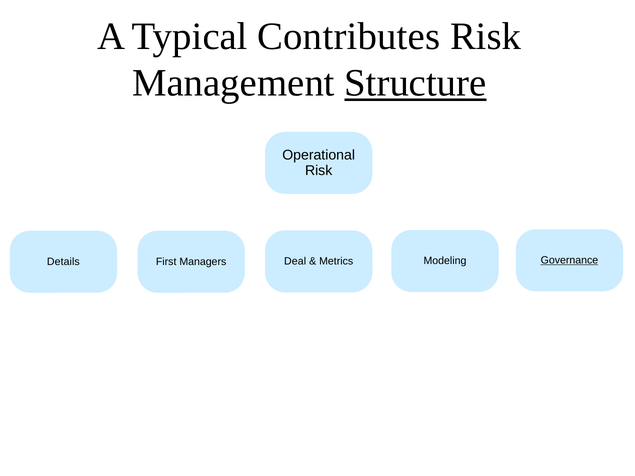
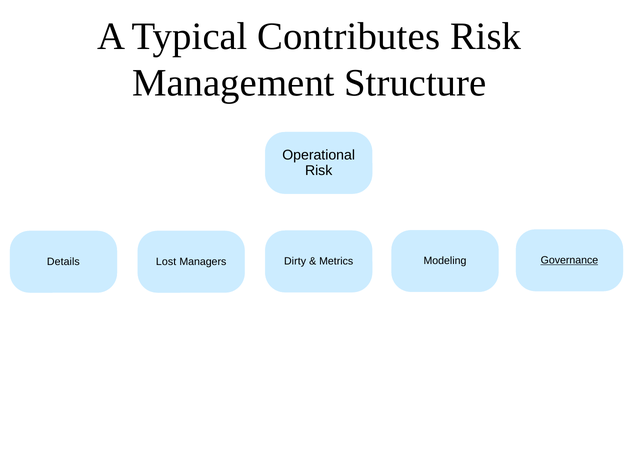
Structure underline: present -> none (415, 83)
Deal: Deal -> Dirty (295, 261)
First: First -> Lost (166, 262)
